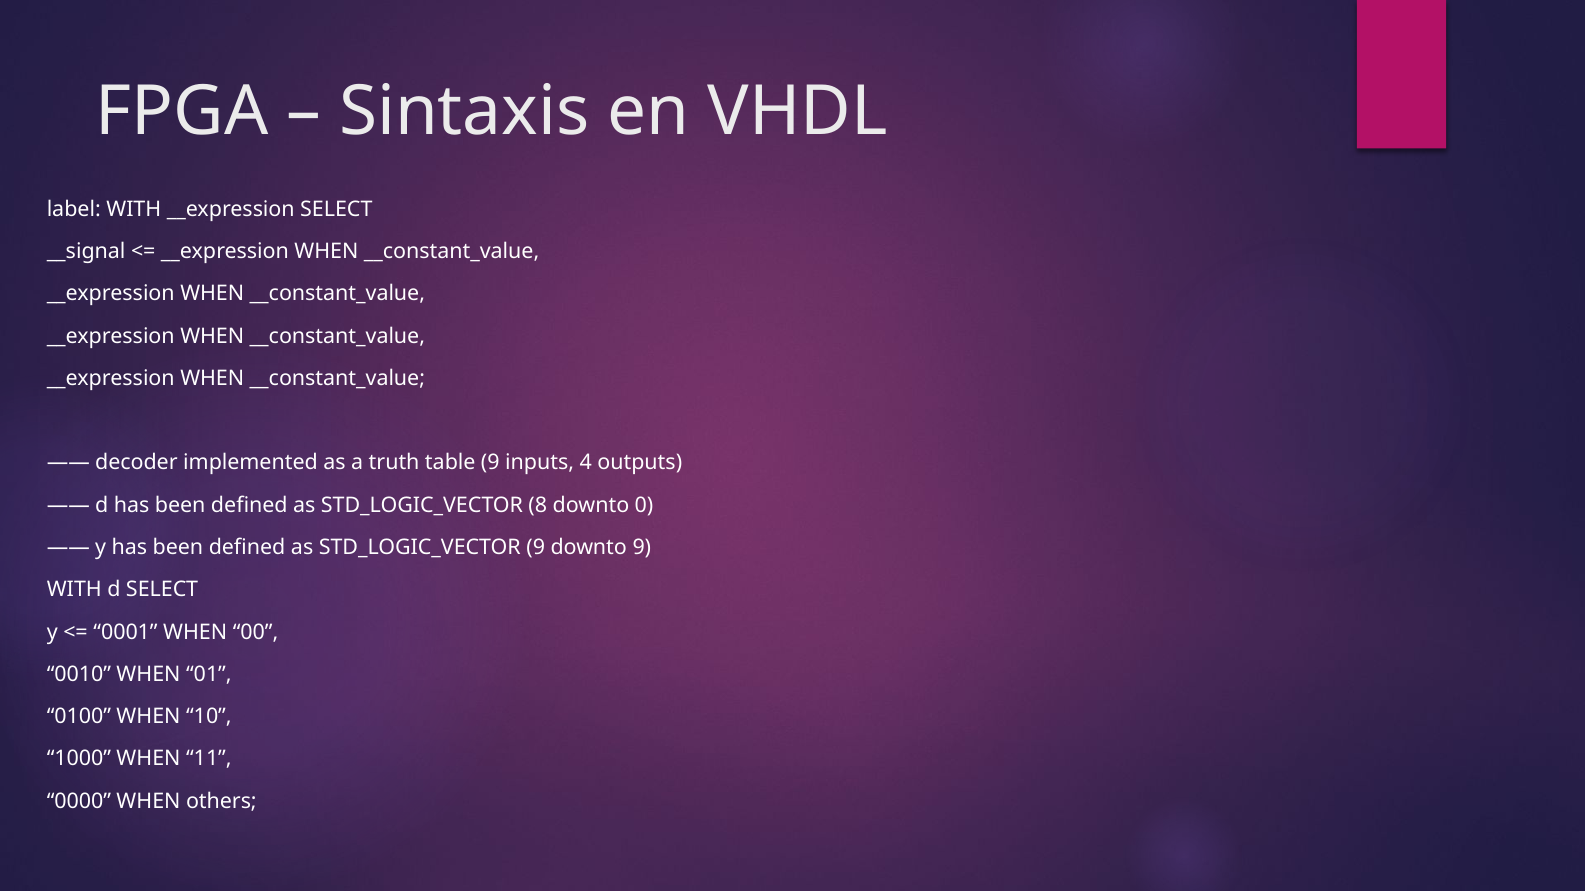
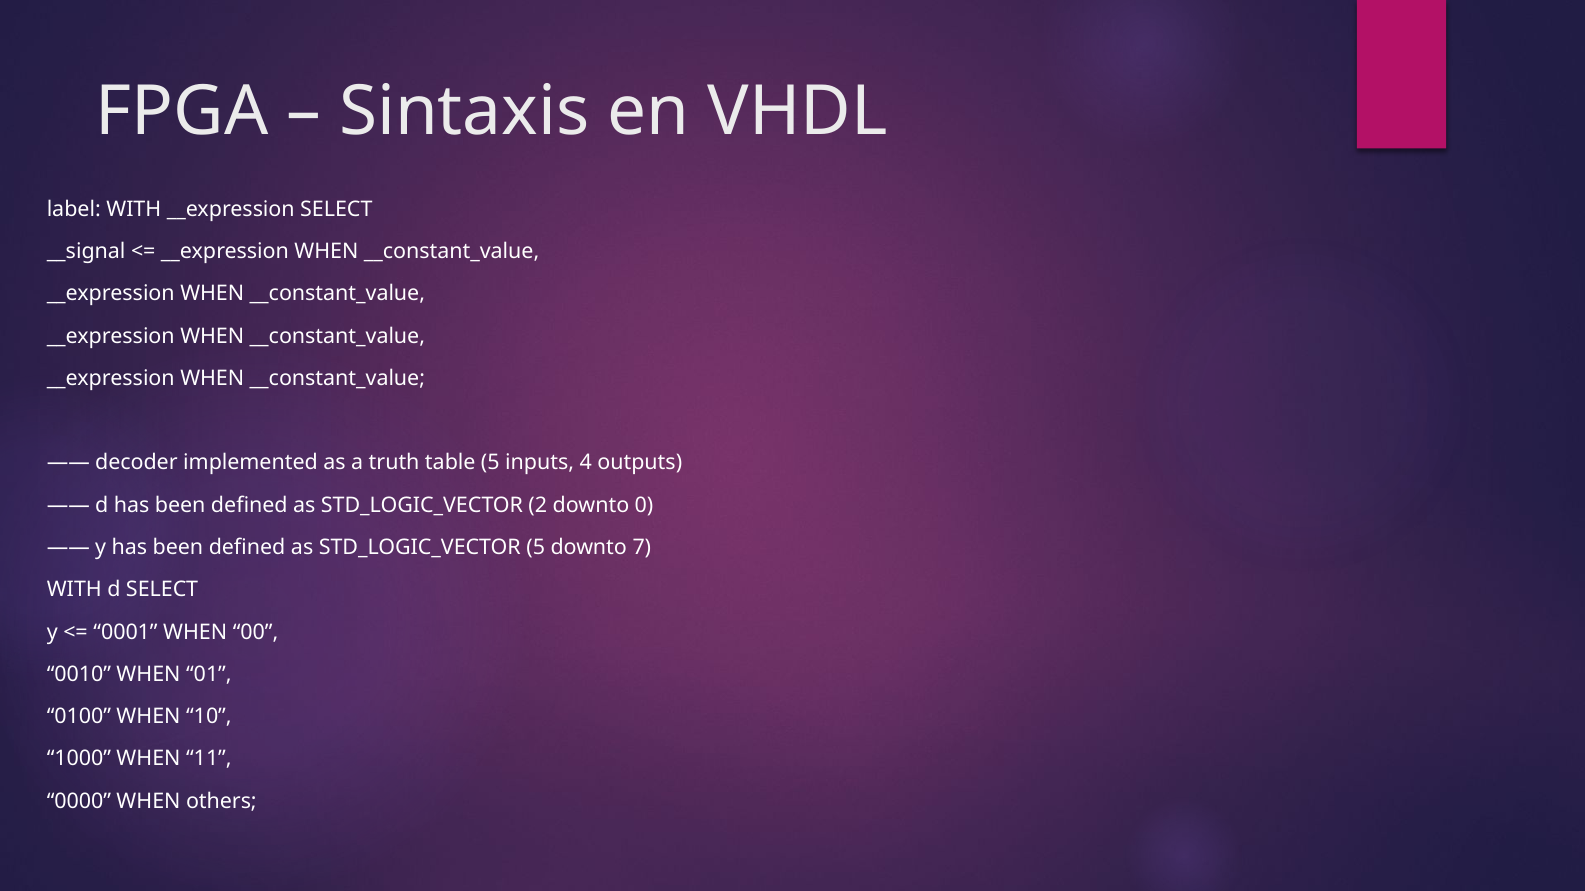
table 9: 9 -> 5 (490, 463)
8: 8 -> 2 (538, 505)
STD_LOGIC_VECTOR 9: 9 -> 5 (536, 548)
downto 9: 9 -> 7 (642, 548)
